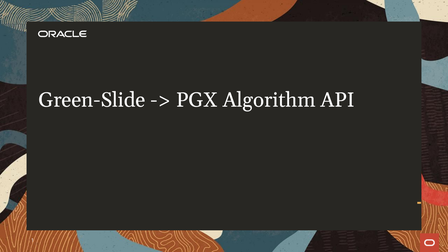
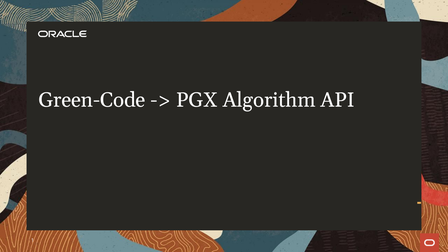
Green-Slide: Green-Slide -> Green-Code (92, 100)
